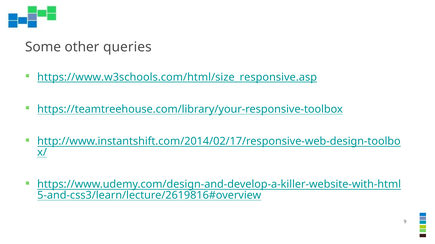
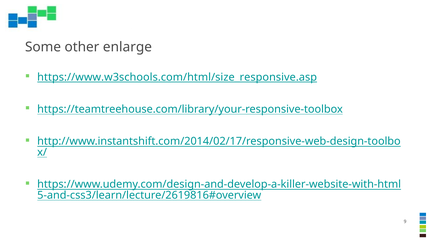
queries: queries -> enlarge (127, 47)
